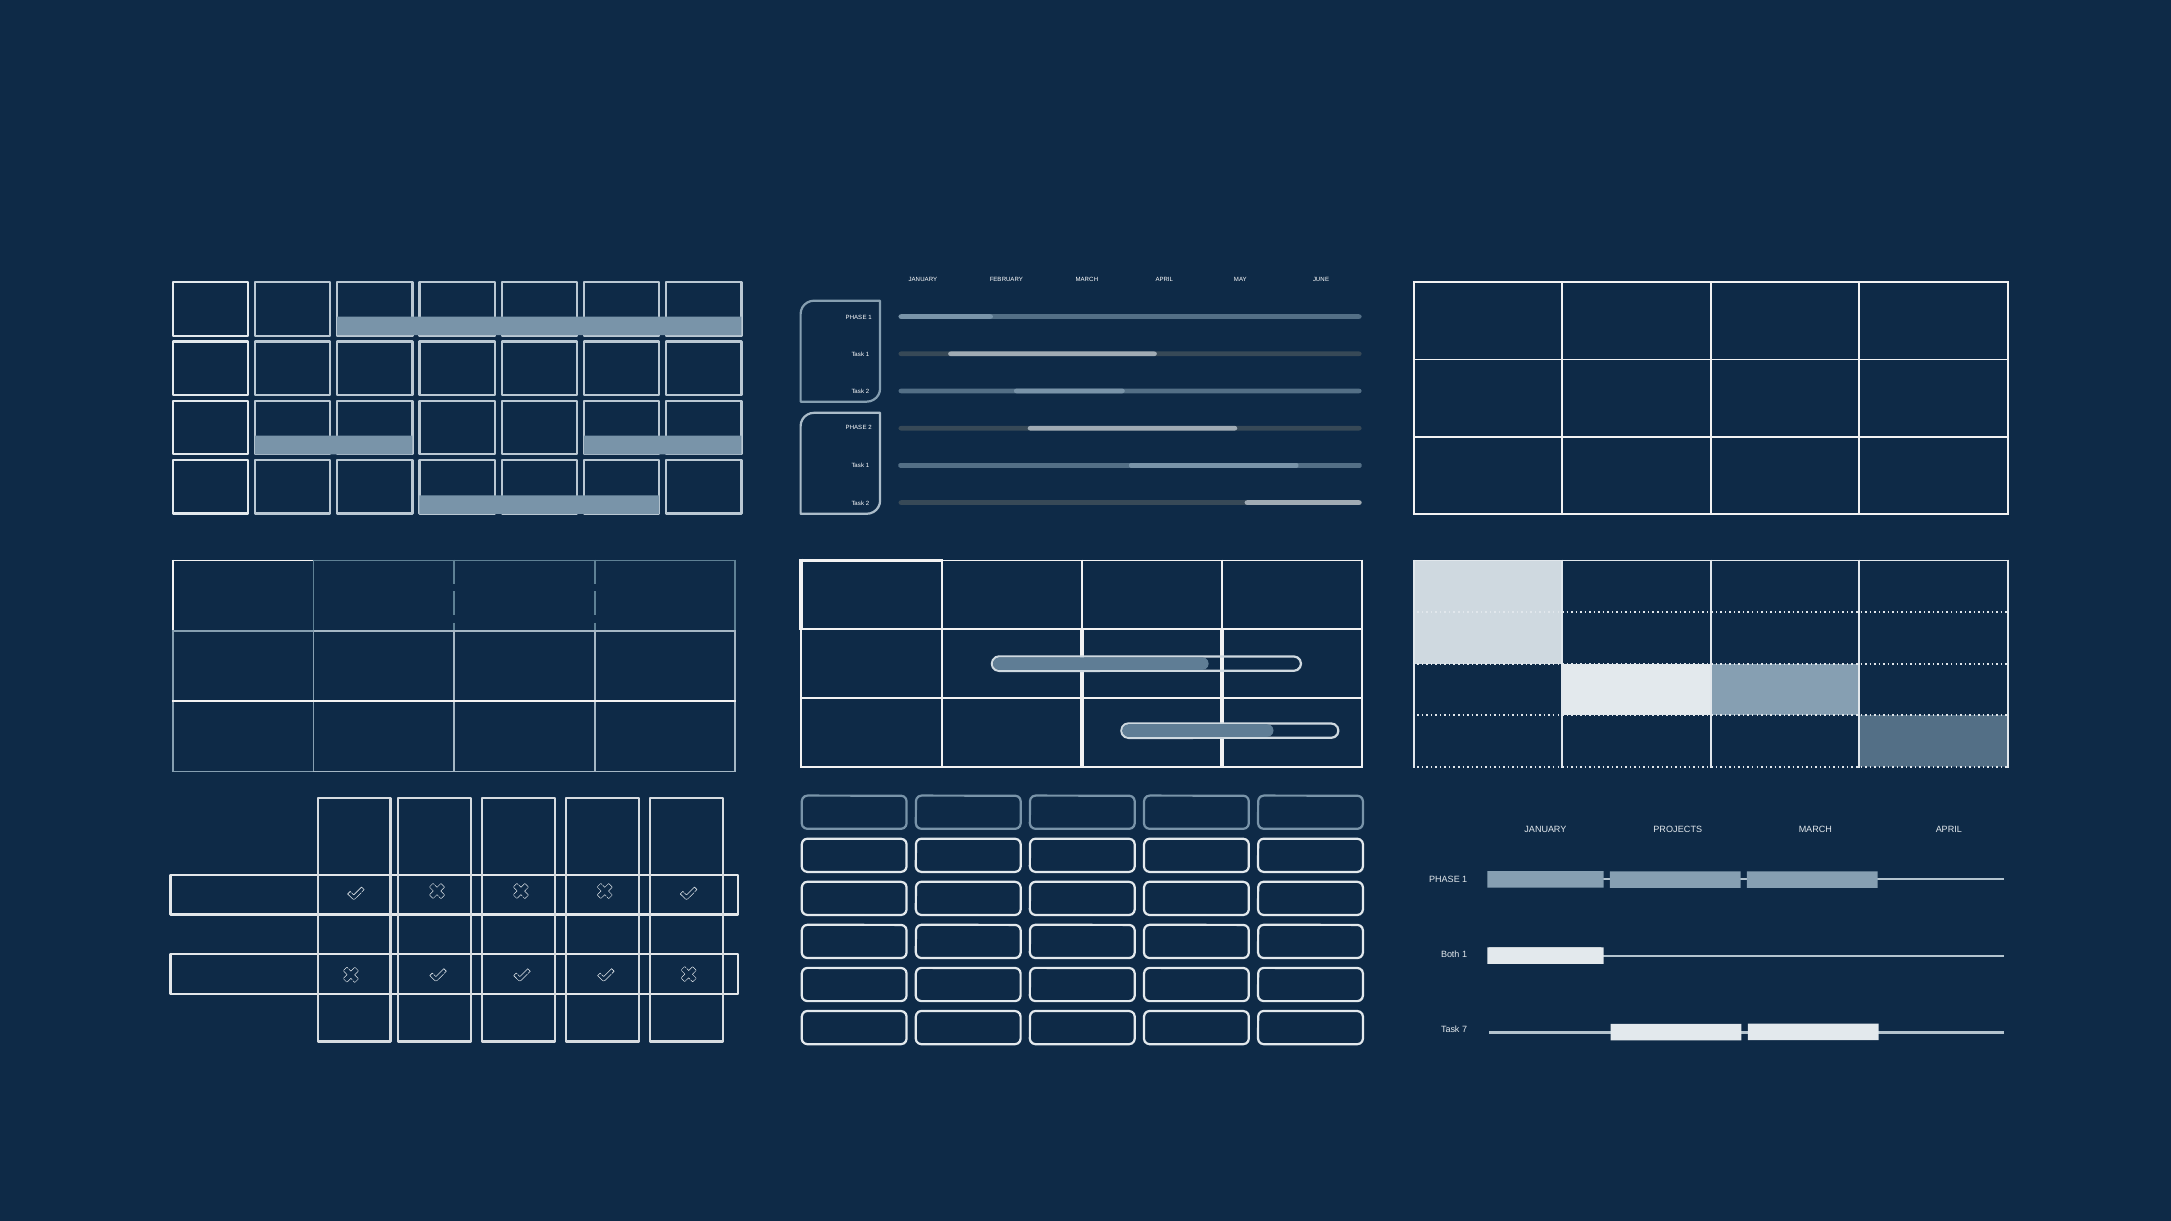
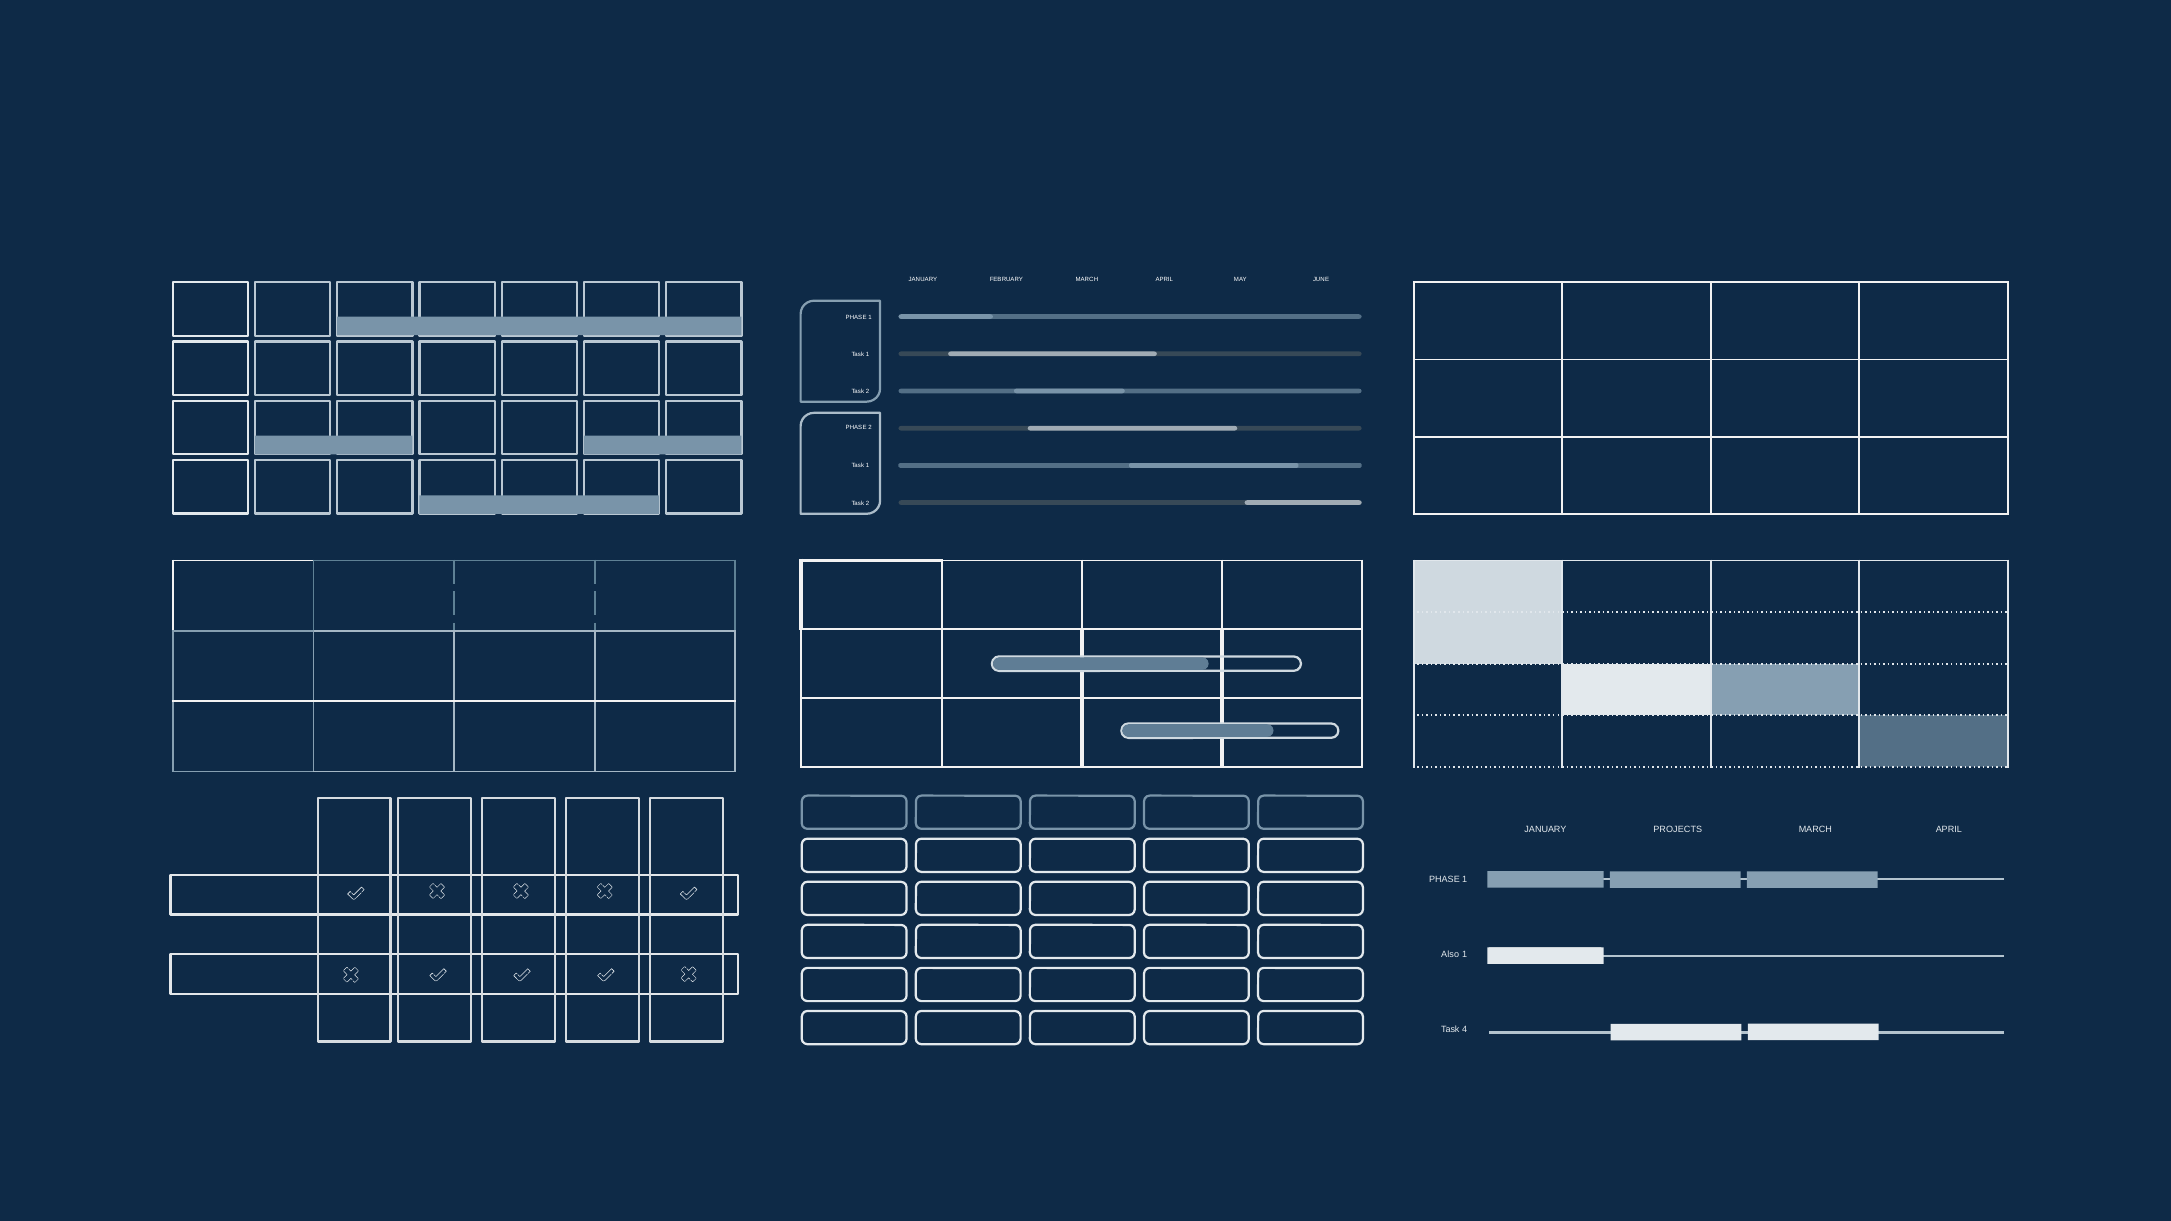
Both: Both -> Also (1450, 955)
7: 7 -> 4 (1465, 1030)
